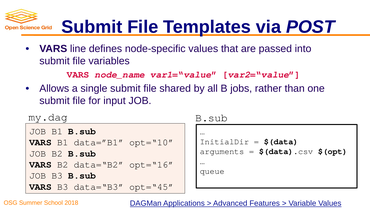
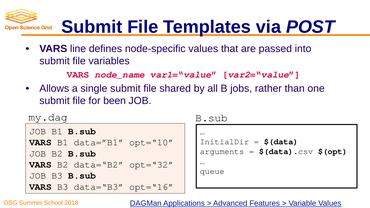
input: input -> been (115, 101)
opt=“16: opt=“16 -> opt=“32 (151, 165)
opt=“45: opt=“45 -> opt=“16 (151, 187)
